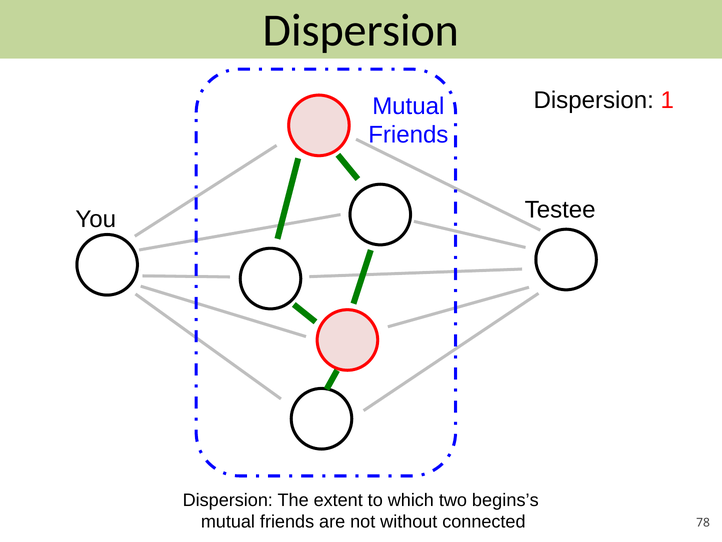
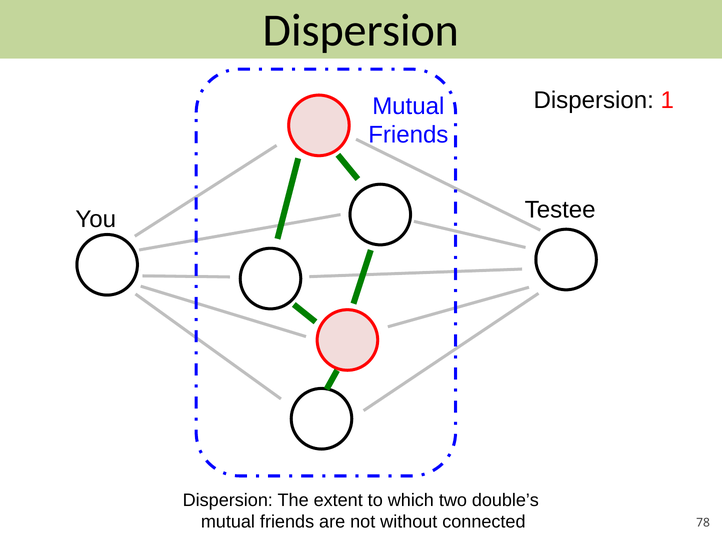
begins’s: begins’s -> double’s (505, 500)
